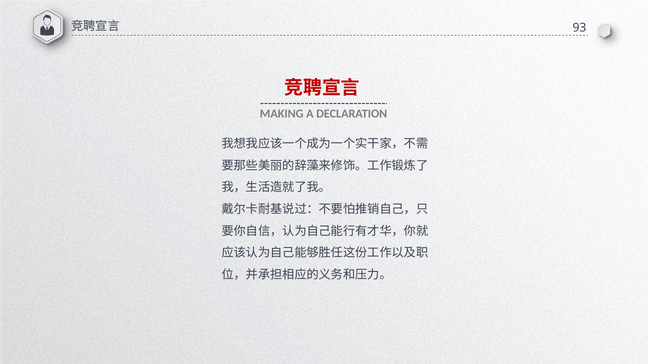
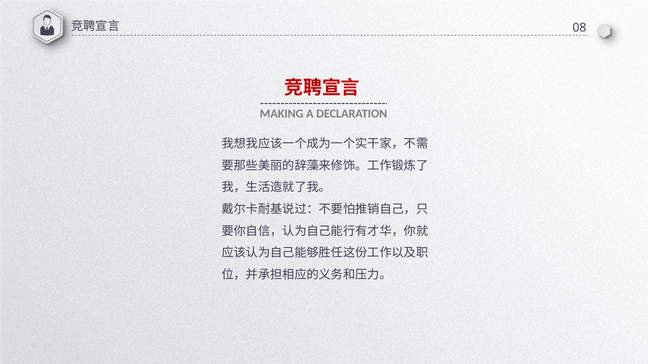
93: 93 -> 08 (579, 28)
